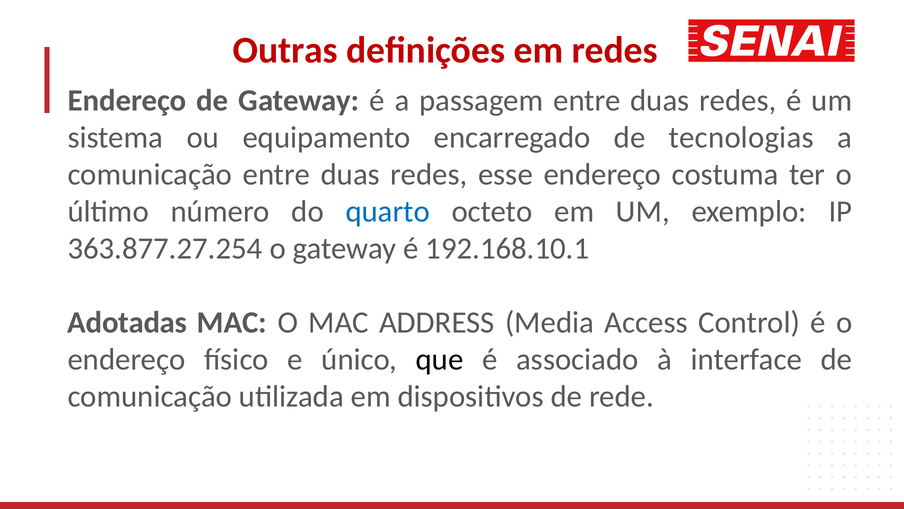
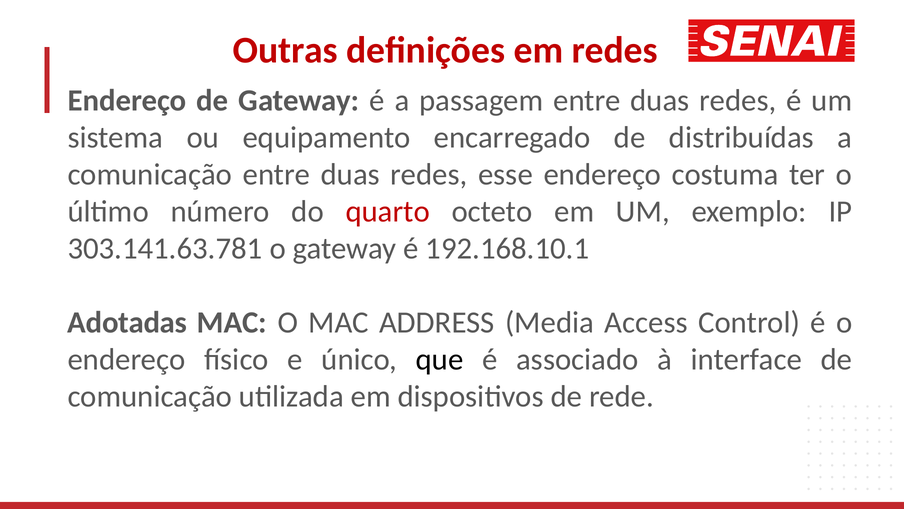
tecnologias: tecnologias -> distribuídas (741, 137)
quarto colour: blue -> red (388, 211)
363.877.27.254: 363.877.27.254 -> 303.141.63.781 (165, 248)
